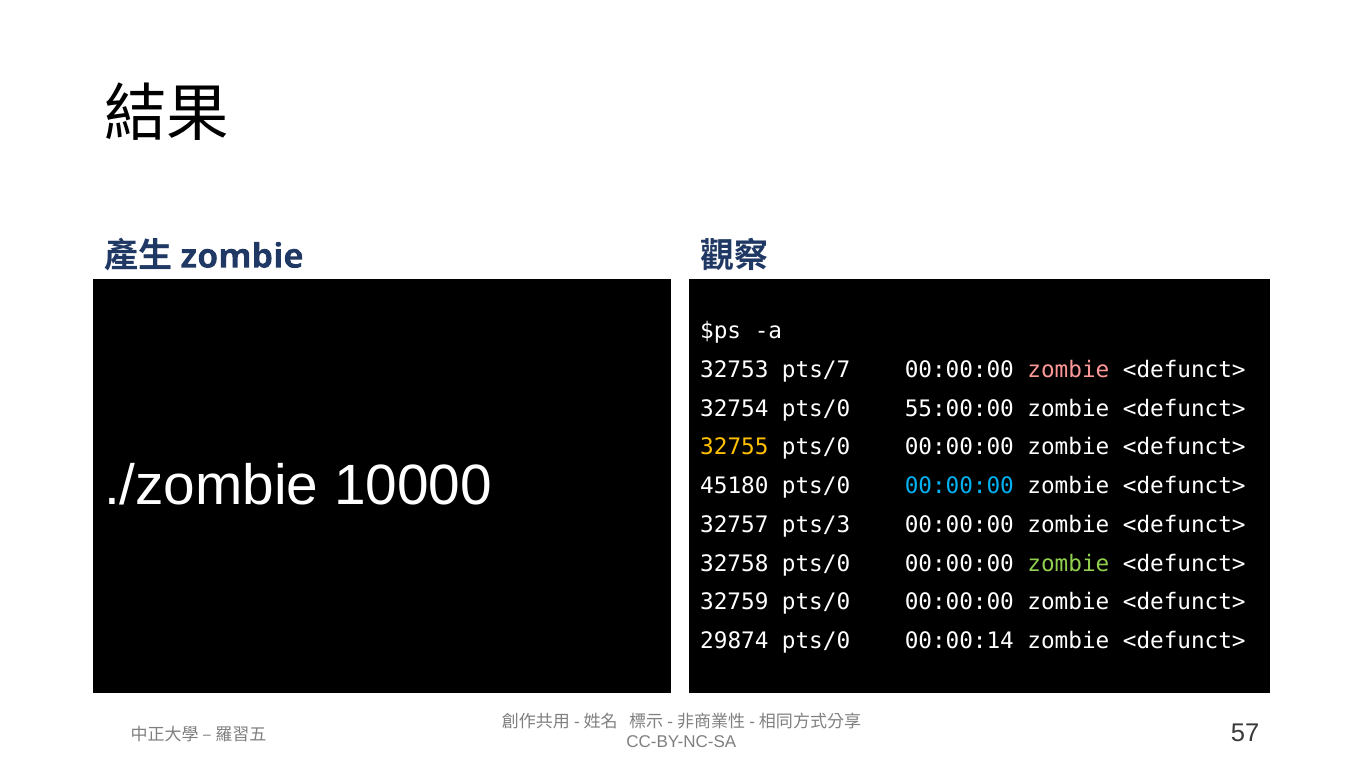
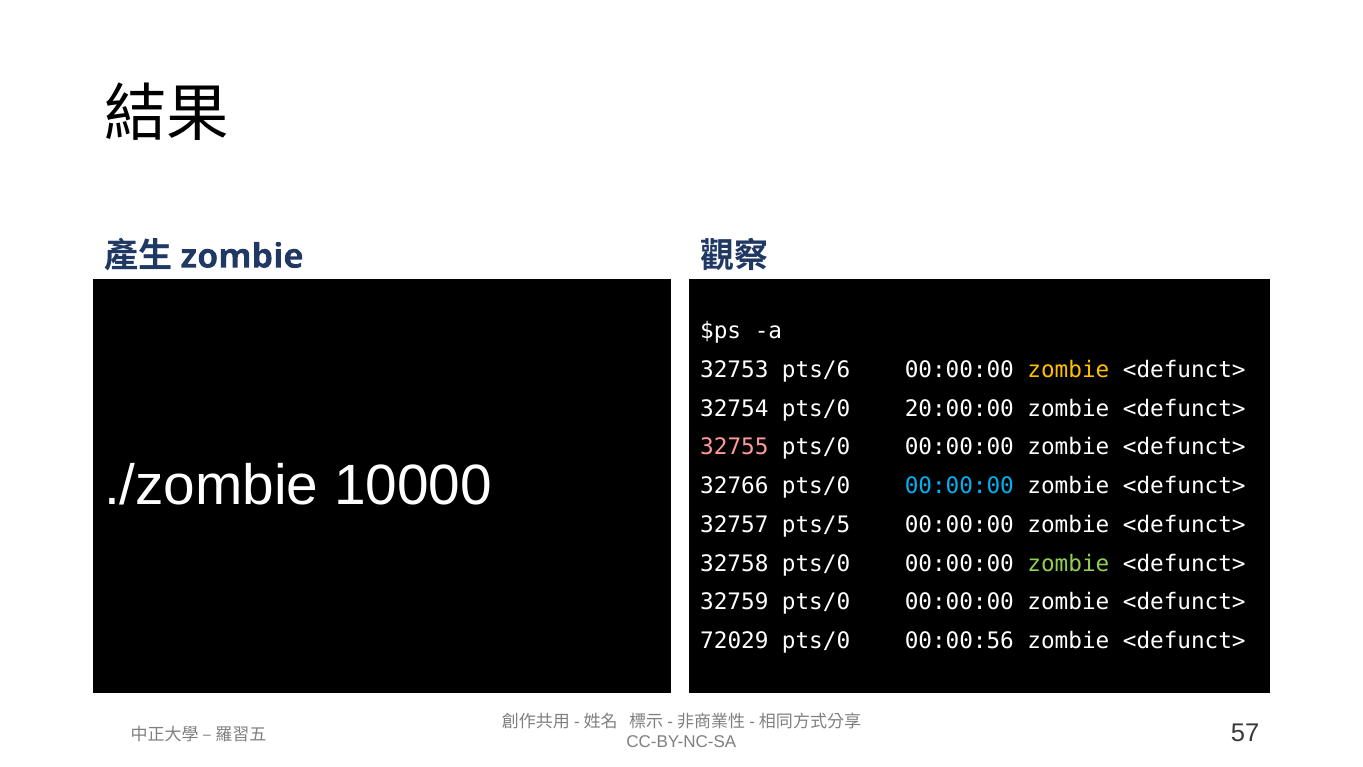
pts/7: pts/7 -> pts/6 (816, 370)
zombie colour: pink -> yellow (1068, 370)
55:00:00: 55:00:00 -> 20:00:00 (959, 408)
32755 colour: yellow -> pink (734, 447)
45180: 45180 -> 32766 (734, 486)
pts/3: pts/3 -> pts/5 (816, 525)
29874: 29874 -> 72029 (734, 641)
00:00:14: 00:00:14 -> 00:00:56 (959, 641)
